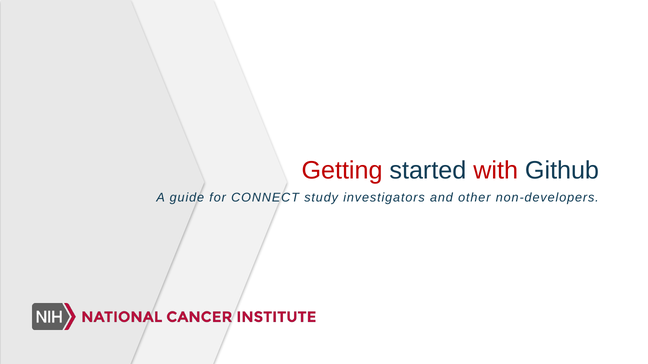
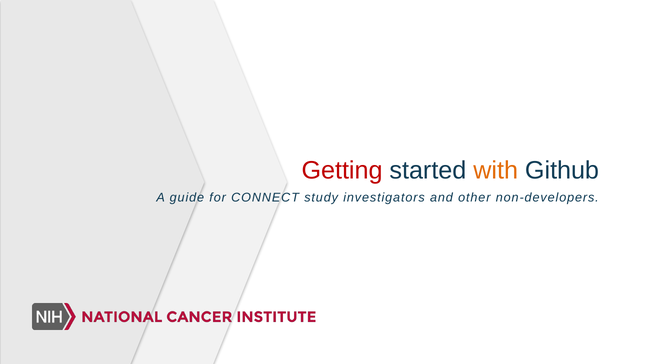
with colour: red -> orange (496, 171)
